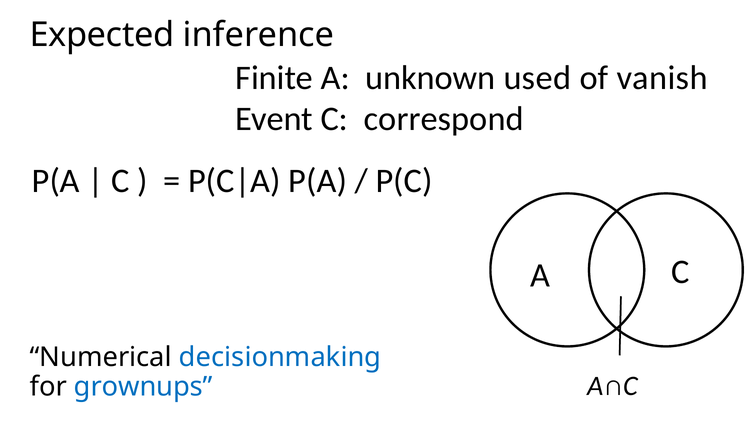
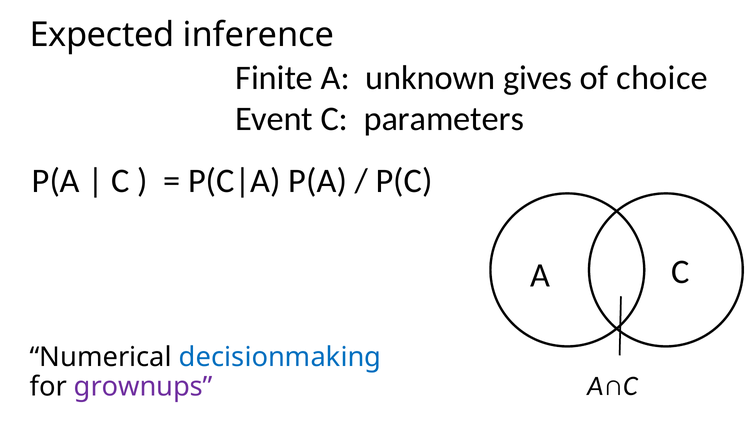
used: used -> gives (538, 78)
vanish: vanish -> choice (662, 78)
correspond: correspond -> parameters (444, 119)
grownups colour: blue -> purple (143, 387)
